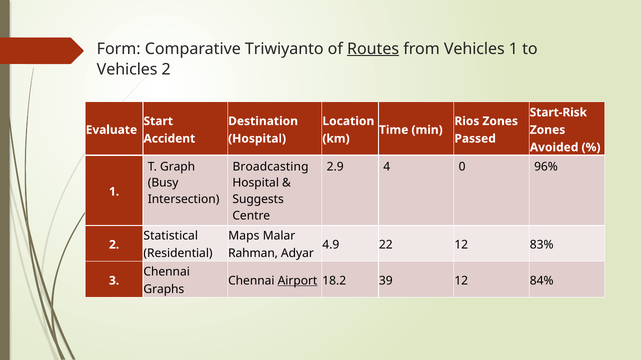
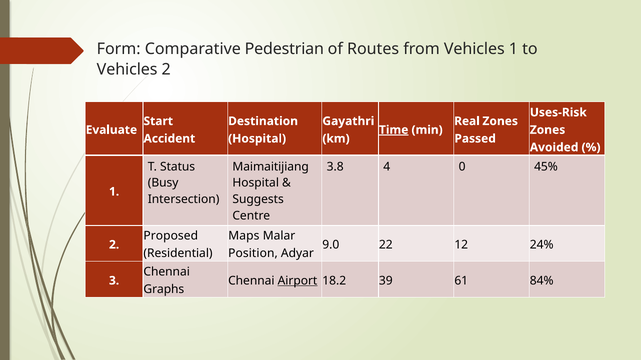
Triwiyanto: Triwiyanto -> Pedestrian (284, 49)
Routes underline: present -> none (373, 49)
Start-Risk: Start-Risk -> Uses-Risk (558, 113)
Location: Location -> Gayathri (348, 121)
Rios: Rios -> Real (467, 121)
Time underline: none -> present (394, 130)
Graph: Graph -> Status (178, 167)
Broadcasting: Broadcasting -> Maimaitijiang (271, 167)
2.9: 2.9 -> 3.8 (335, 167)
96%: 96% -> 45% (546, 167)
Statistical: Statistical -> Proposed (171, 236)
4.9: 4.9 -> 9.0 (331, 245)
83%: 83% -> 24% (542, 245)
Rahman: Rahman -> Position (253, 254)
39 12: 12 -> 61 (461, 281)
